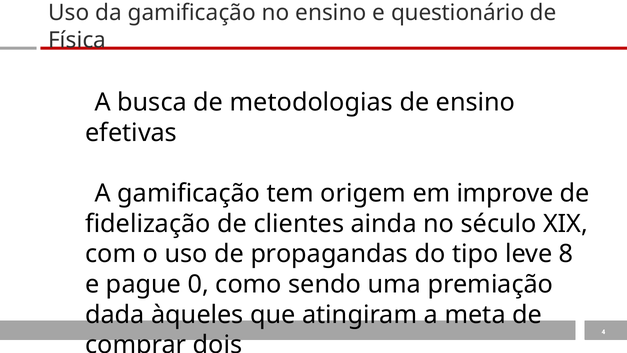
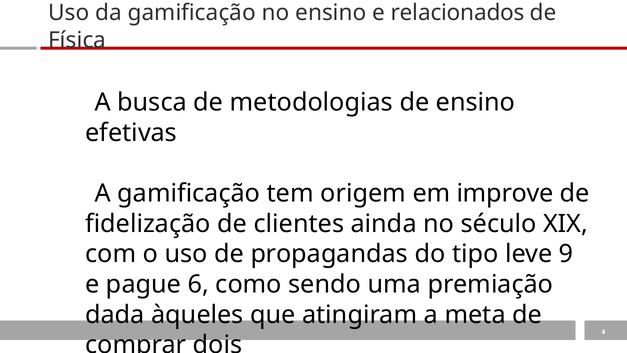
questionário: questionário -> relacionados (458, 13)
8: 8 -> 9 (566, 254)
0: 0 -> 6 (198, 284)
